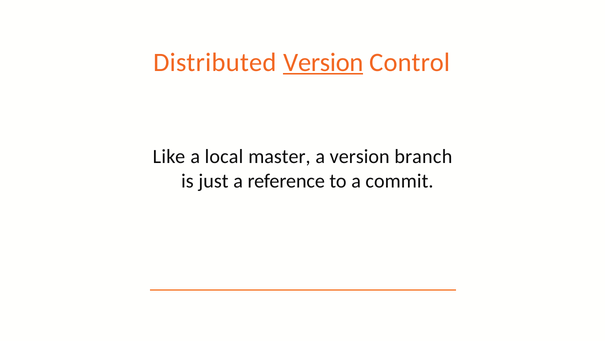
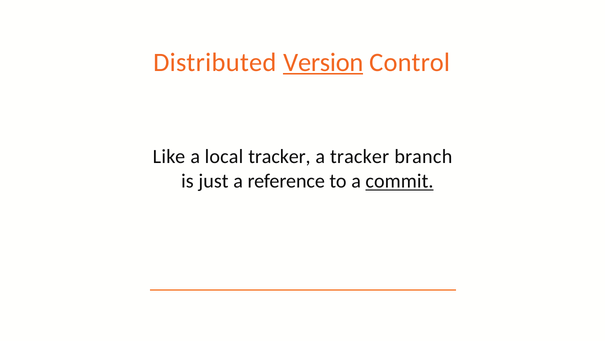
local master: master -> tracker (279, 156)
a version: version -> tracker (360, 156)
commit underline: none -> present (399, 181)
